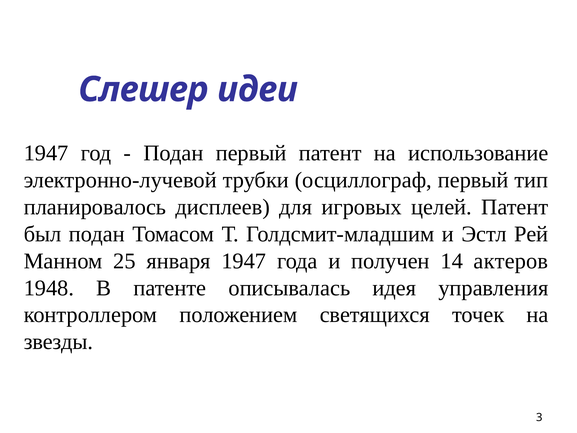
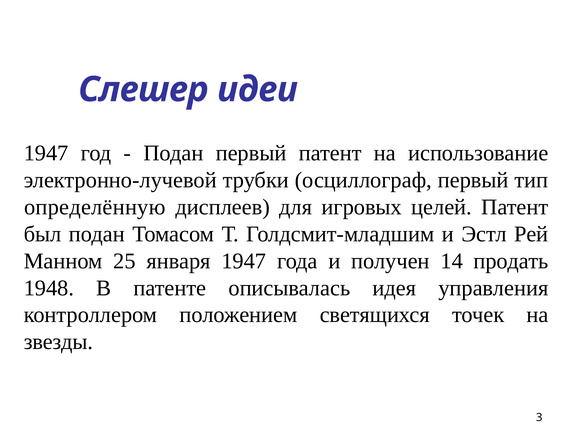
планировалось: планировалось -> определённую (95, 207)
актеров: актеров -> продать (511, 261)
